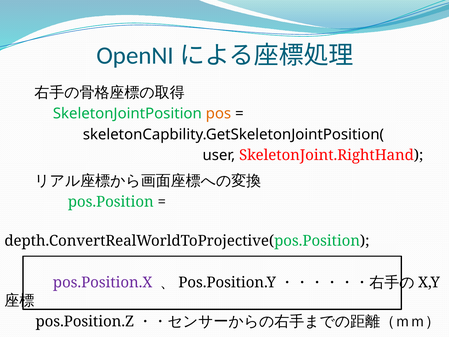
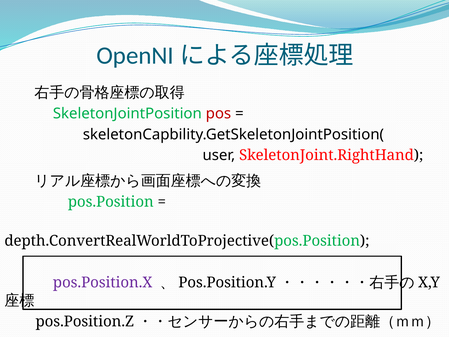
pos colour: orange -> red (218, 113)
